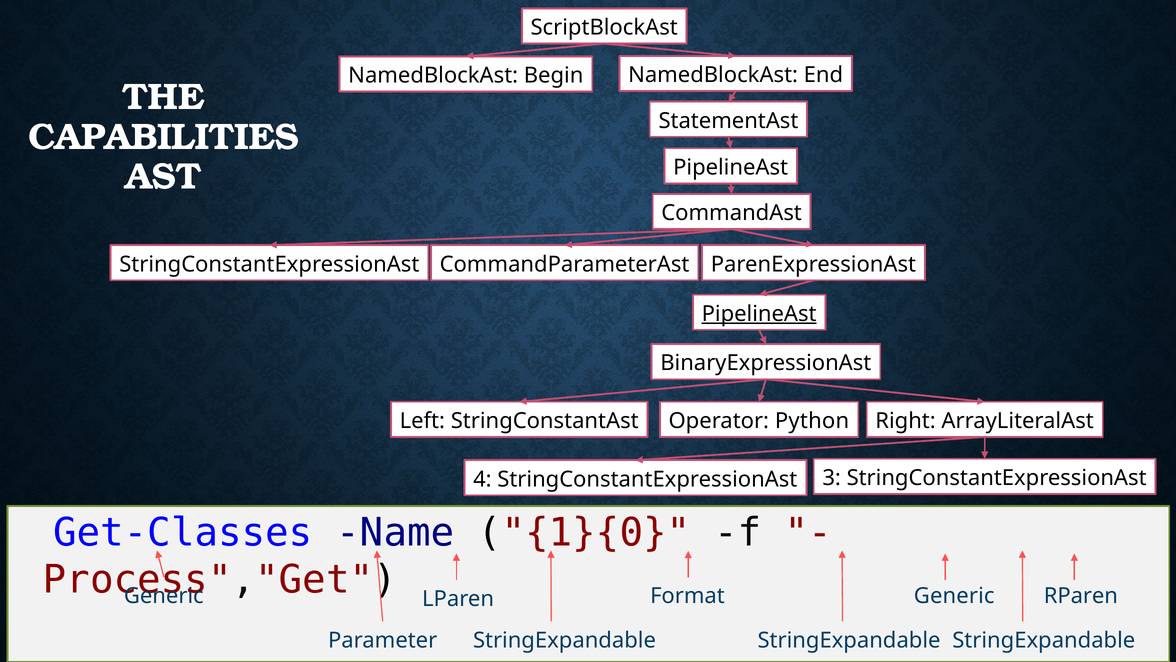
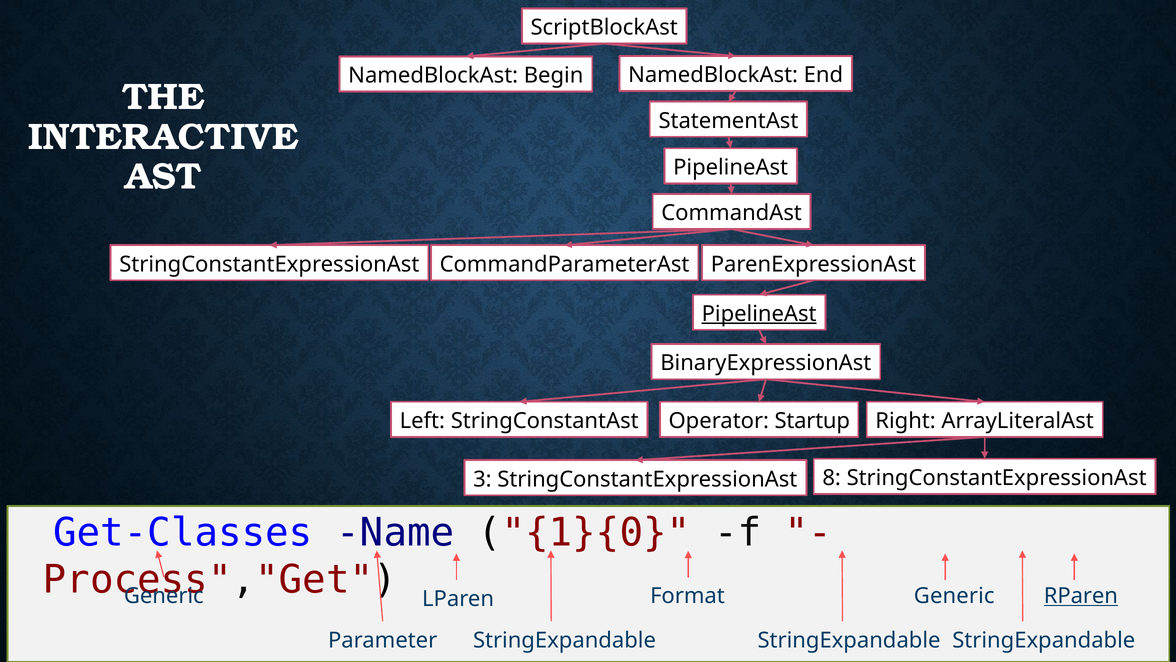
CAPABILITIES: CAPABILITIES -> INTERACTIVE (163, 137)
Python: Python -> Startup (812, 421)
4: 4 -> 3 (482, 479)
3: 3 -> 8 (832, 478)
RParen underline: none -> present (1081, 596)
